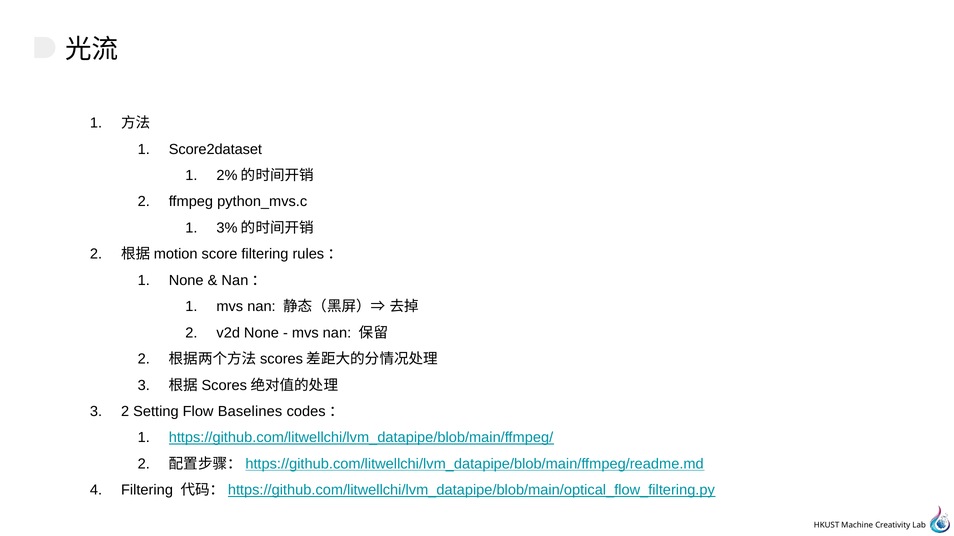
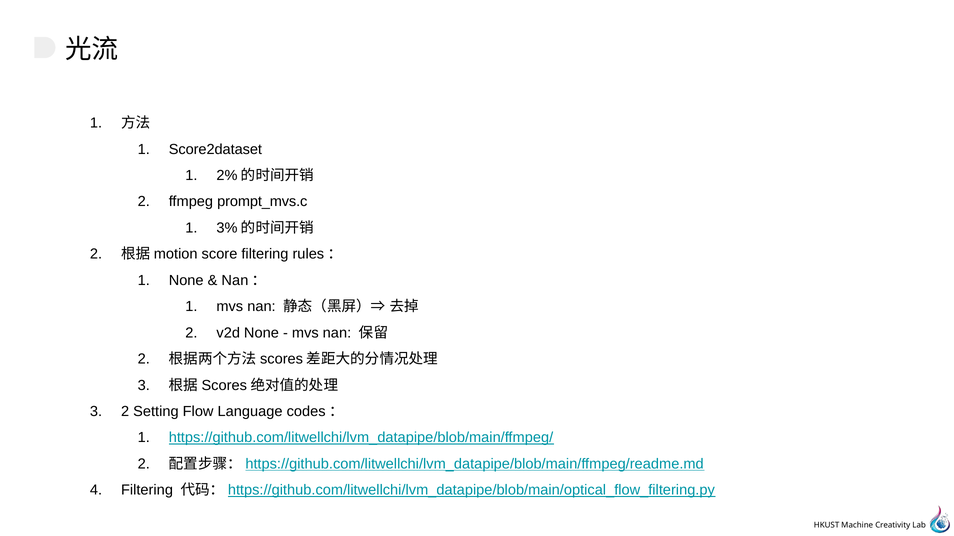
python_mvs.c: python_mvs.c -> prompt_mvs.c (262, 202)
Baselines: Baselines -> Language (250, 412)
